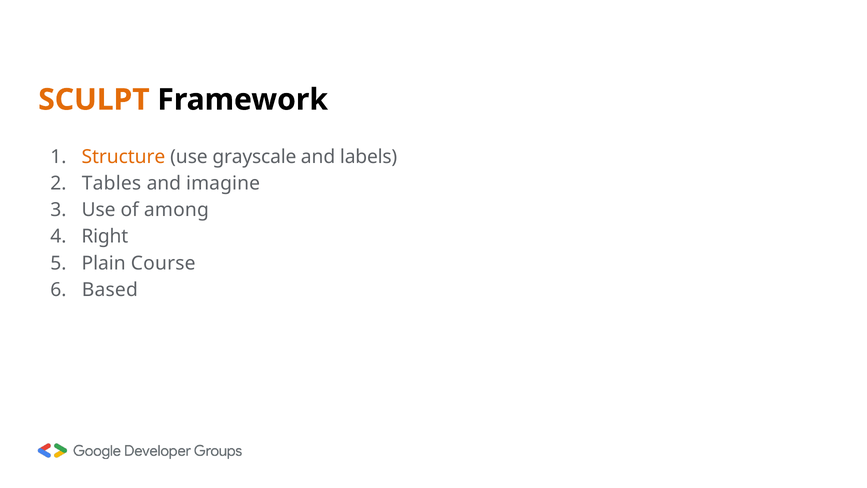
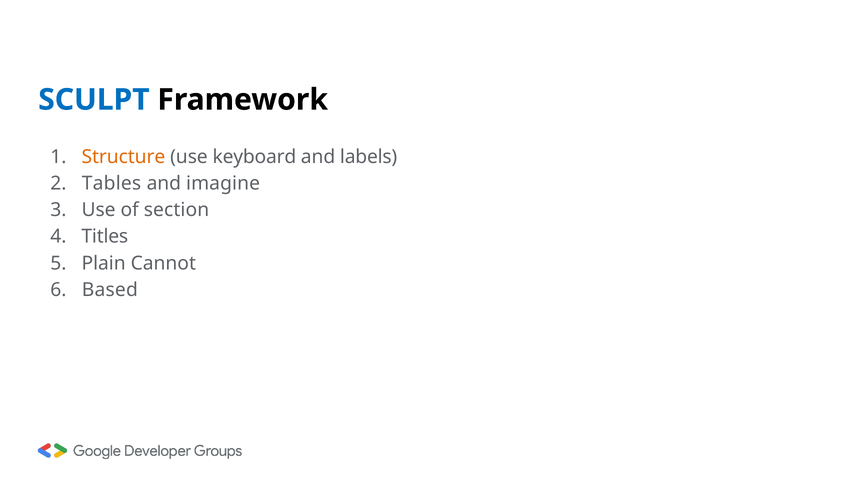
SCULPT colour: orange -> blue (94, 100)
grayscale: grayscale -> keyboard (254, 157)
among: among -> section (176, 210)
Right: Right -> Titles (105, 236)
Course: Course -> Cannot (163, 263)
